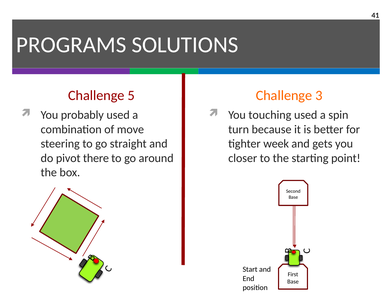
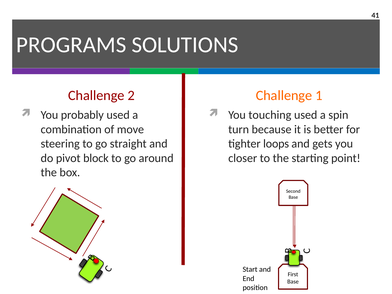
5: 5 -> 2 (131, 96)
3: 3 -> 1 (319, 96)
week: week -> loops (276, 144)
there: there -> block (96, 158)
